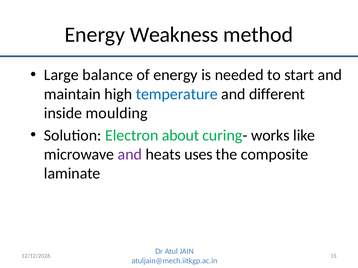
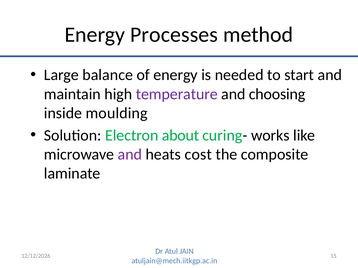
Weakness: Weakness -> Processes (174, 35)
temperature colour: blue -> purple (177, 94)
different: different -> choosing (277, 94)
uses: uses -> cost (198, 155)
